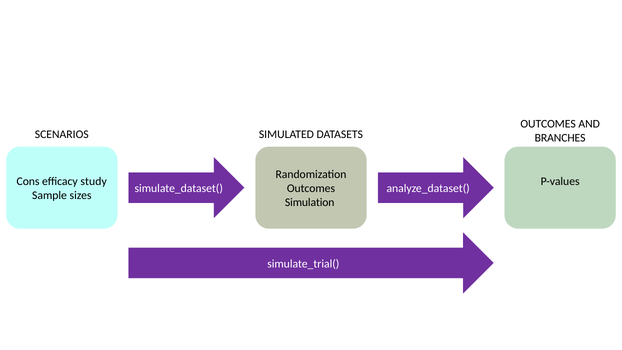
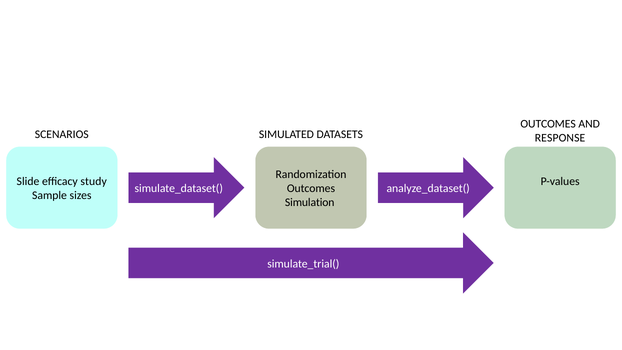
BRANCHES: BRANCHES -> RESPONSE (560, 138)
Cons: Cons -> Slide (28, 181)
